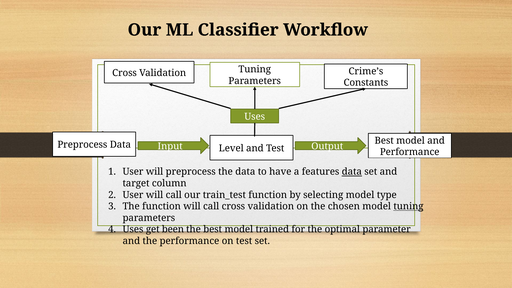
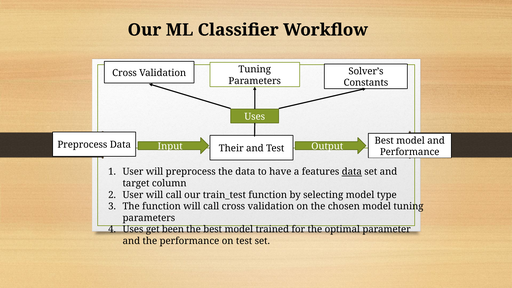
Crime’s: Crime’s -> Solver’s (366, 71)
Level: Level -> Their (231, 148)
tuning underline: present -> none (408, 206)
